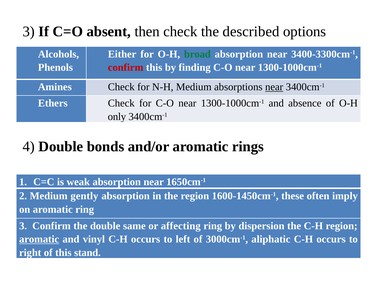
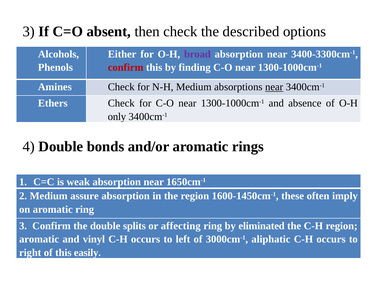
broad colour: green -> purple (197, 54)
gently: gently -> assure (84, 196)
same: same -> splits (134, 226)
dispersion: dispersion -> eliminated (262, 226)
aromatic underline: present -> none (39, 239)
stand: stand -> easily (87, 252)
